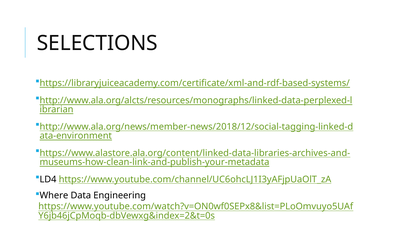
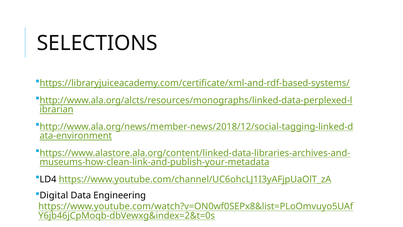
Where: Where -> Digital (54, 195)
